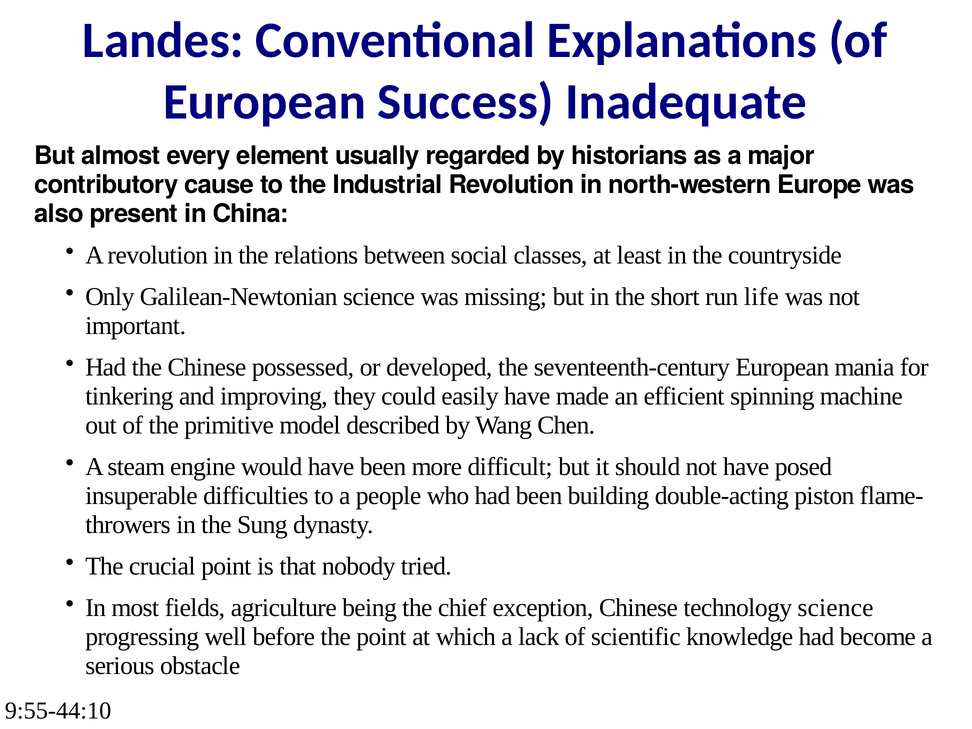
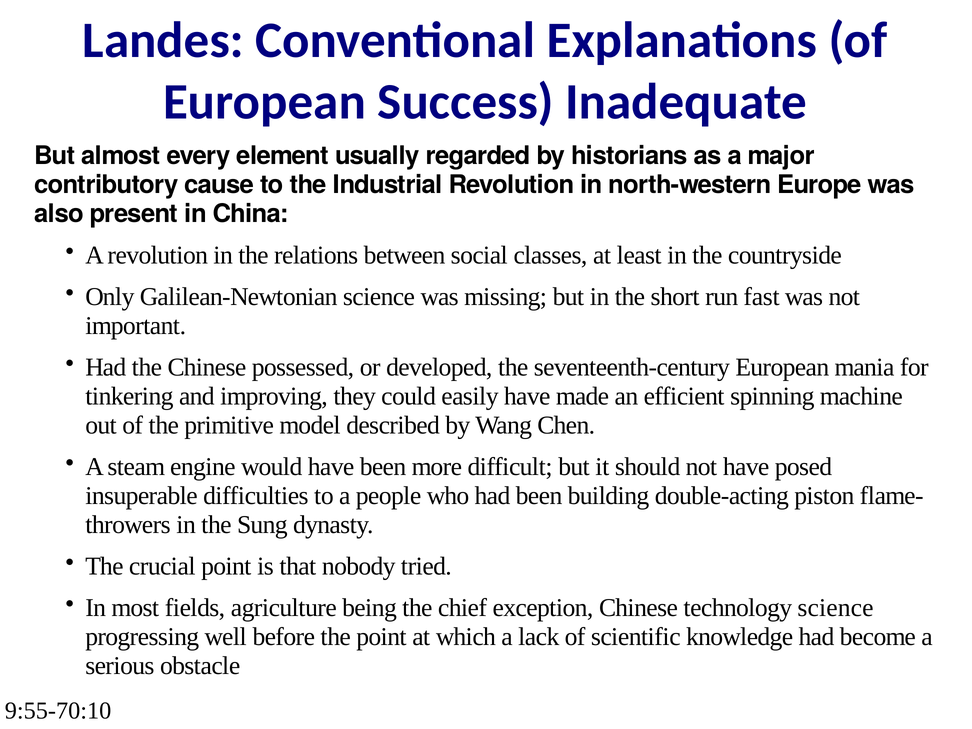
life: life -> fast (762, 297)
9:55-44:10: 9:55-44:10 -> 9:55-70:10 (58, 711)
